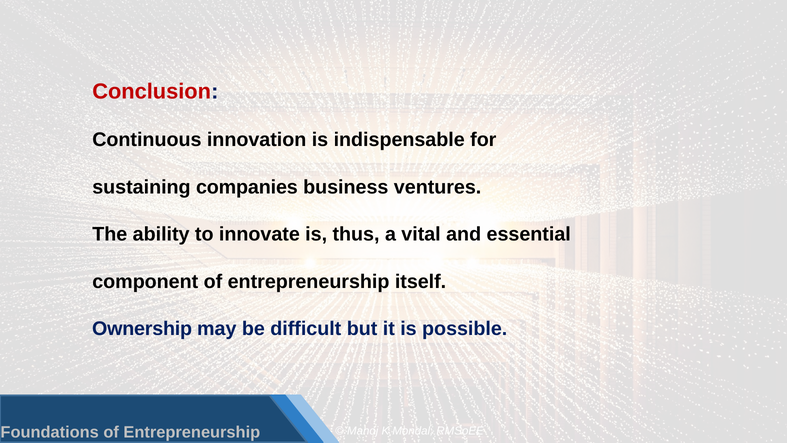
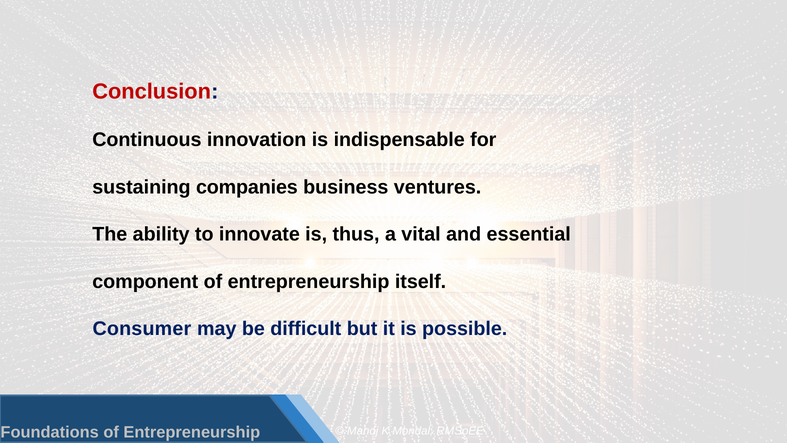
Ownership: Ownership -> Consumer (142, 329)
